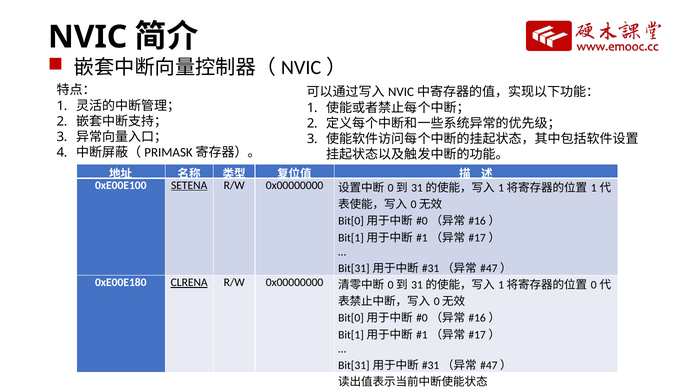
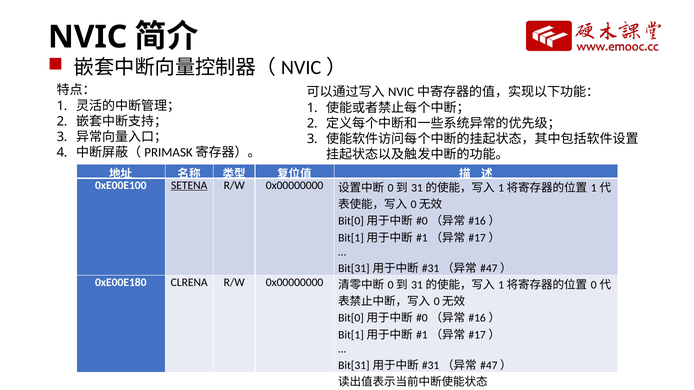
CLRENA underline: present -> none (189, 283)
